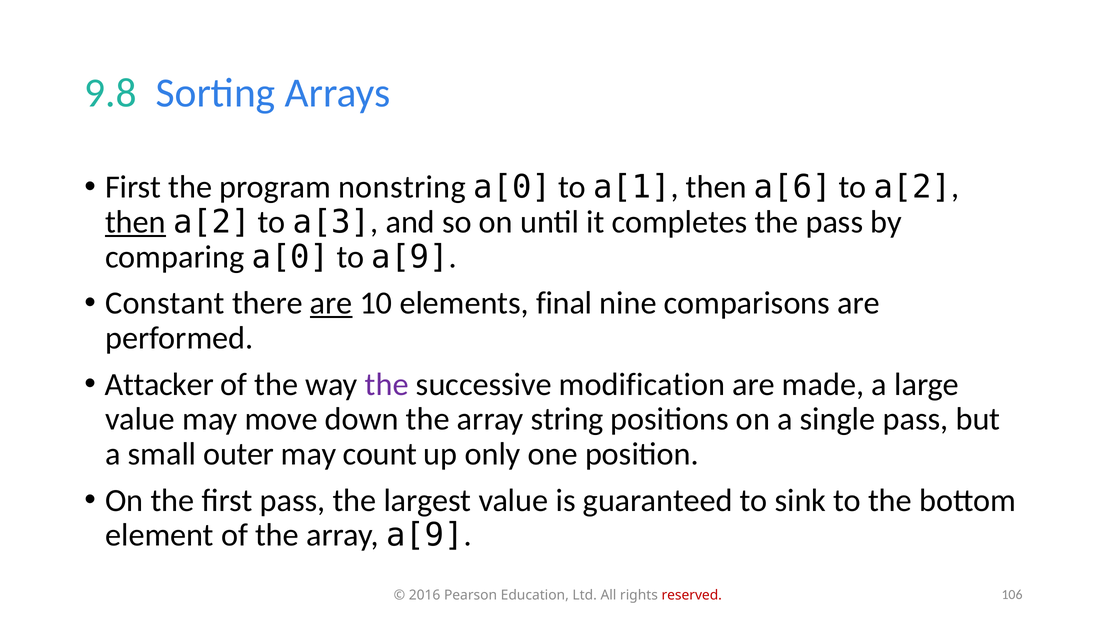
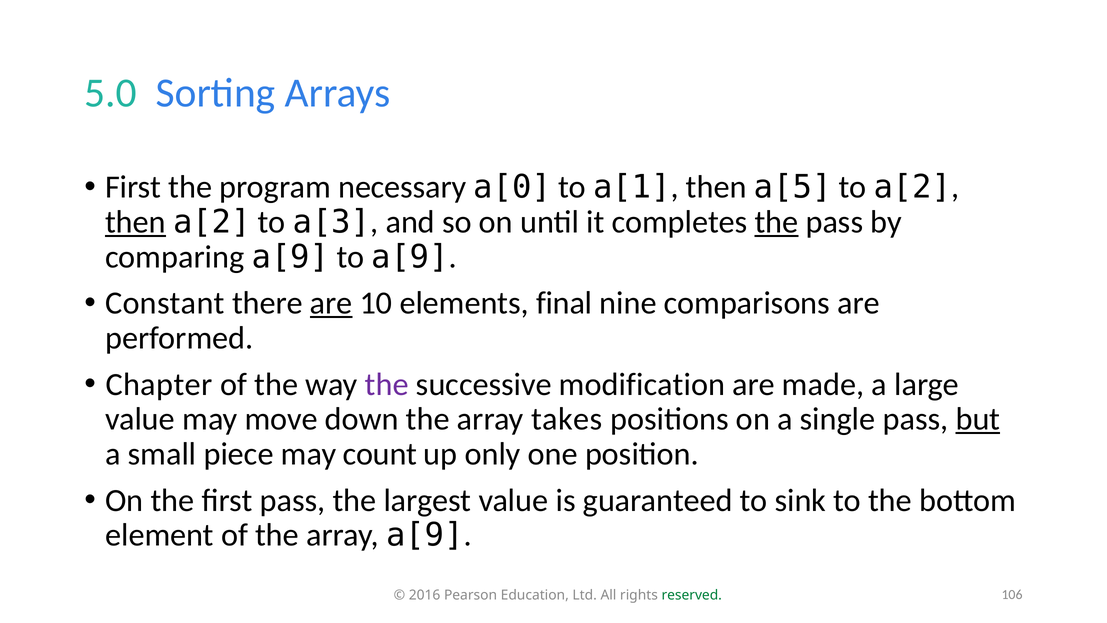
9.8: 9.8 -> 5.0 (111, 93)
nonstring: nonstring -> necessary (402, 187)
a[6: a[6 -> a[5 (793, 187)
the underline: none -> present (776, 222)
comparing a[0: a[0 -> a[9 (290, 257)
Attacker: Attacker -> Chapter (159, 384)
string: string -> takes (567, 419)
but underline: none -> present (978, 419)
outer: outer -> piece (239, 454)
reserved colour: red -> green (692, 595)
